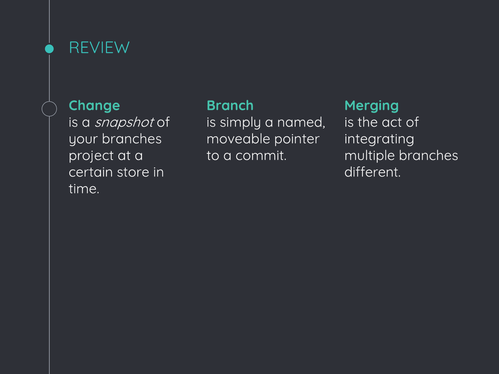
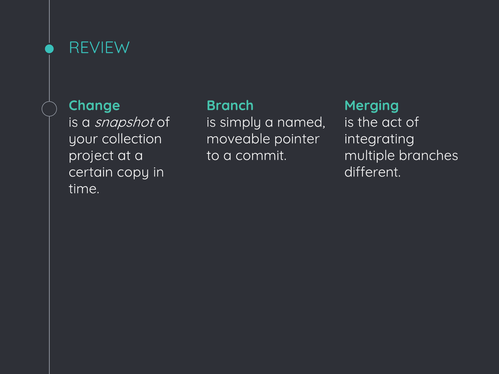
your branches: branches -> collection (132, 139)
store: store -> copy (133, 172)
